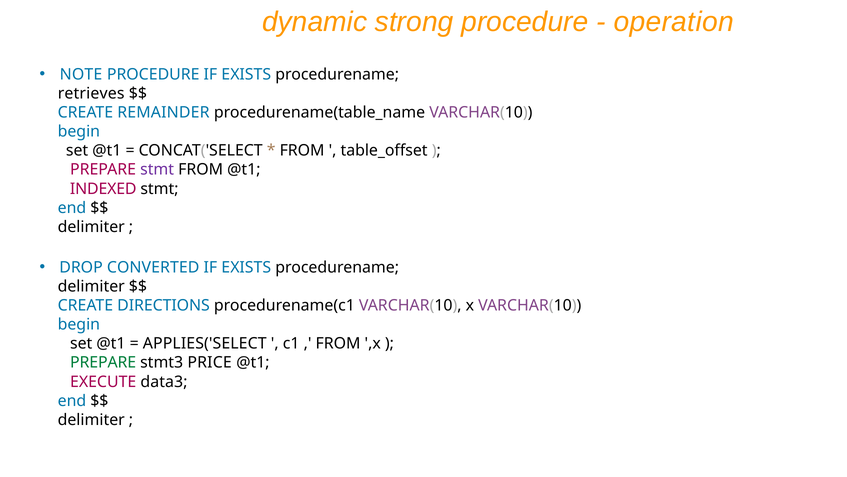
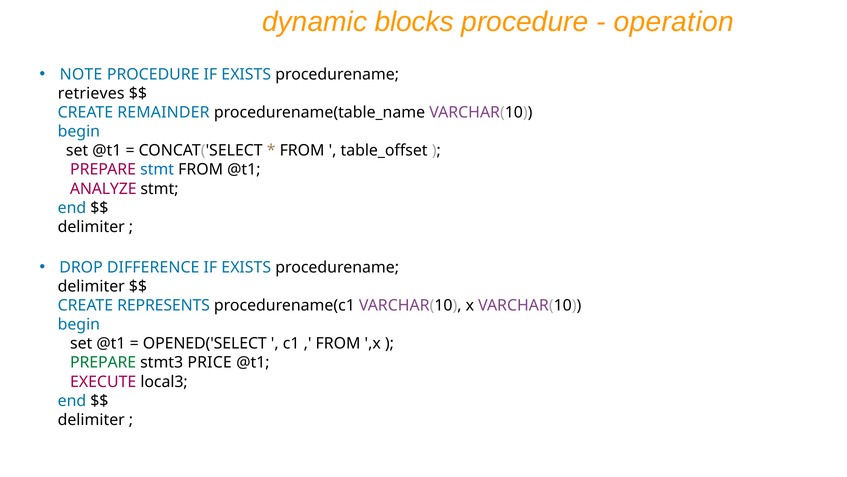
strong: strong -> blocks (414, 22)
stmt colour: purple -> blue (157, 170)
INDEXED: INDEXED -> ANALYZE (103, 189)
CONVERTED: CONVERTED -> DIFFERENCE (153, 267)
DIRECTIONS: DIRECTIONS -> REPRESENTS (164, 305)
APPLIES('SELECT: APPLIES('SELECT -> OPENED('SELECT (205, 343)
data3: data3 -> local3 (164, 381)
